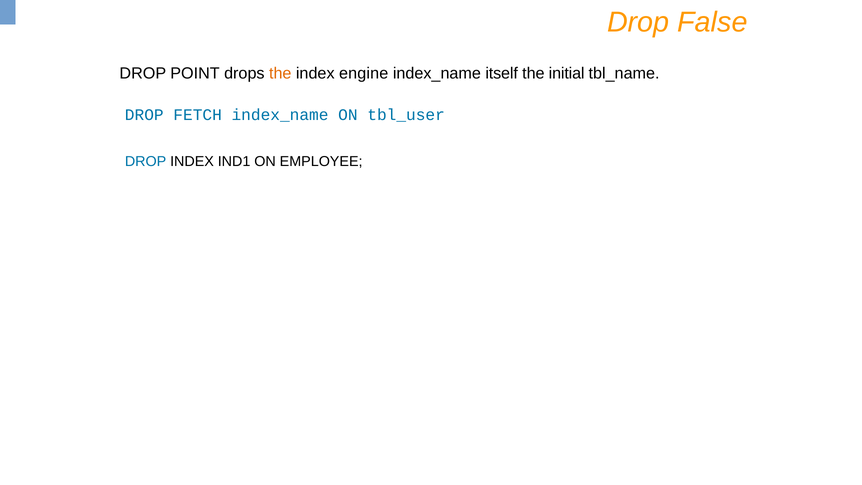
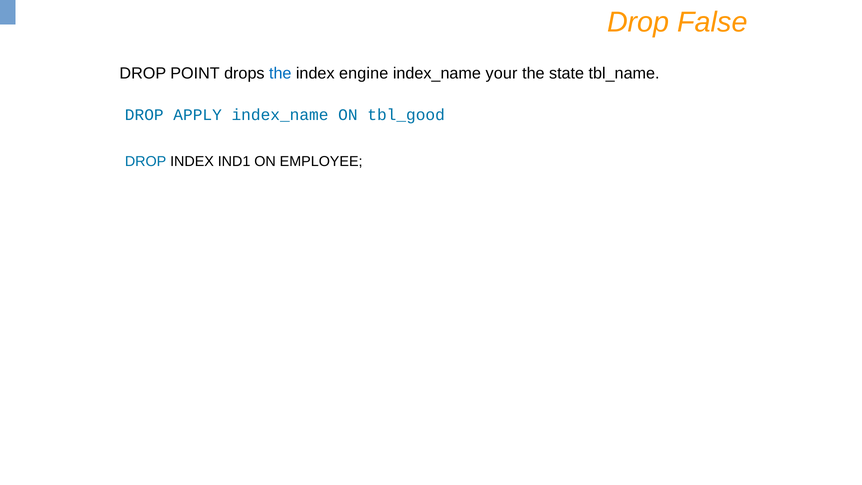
the colour: orange -> blue (280, 73)
itself: itself -> your (501, 73)
initial: initial -> state (567, 73)
FETCH: FETCH -> APPLY (198, 115)
tbl_user: tbl_user -> tbl_good (406, 115)
